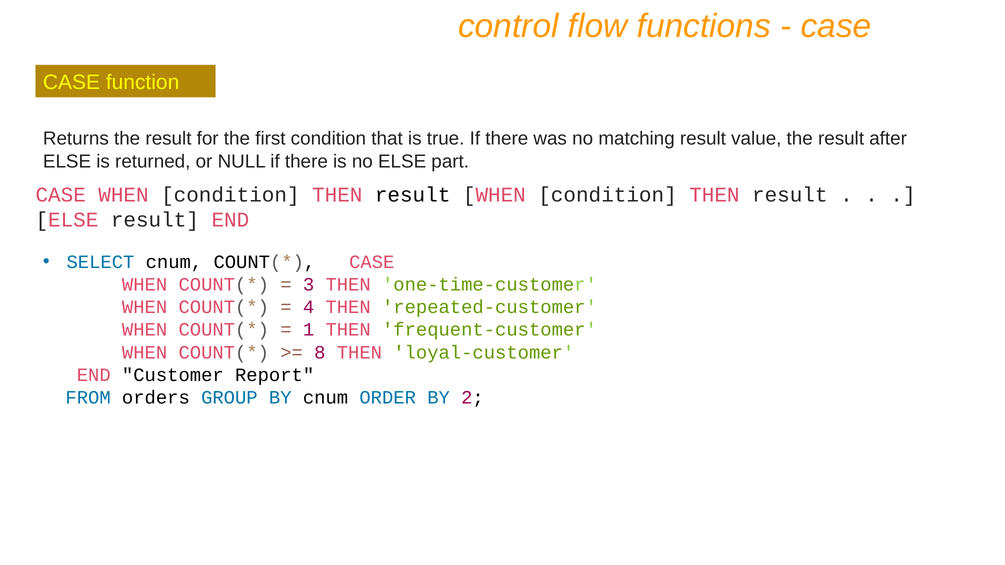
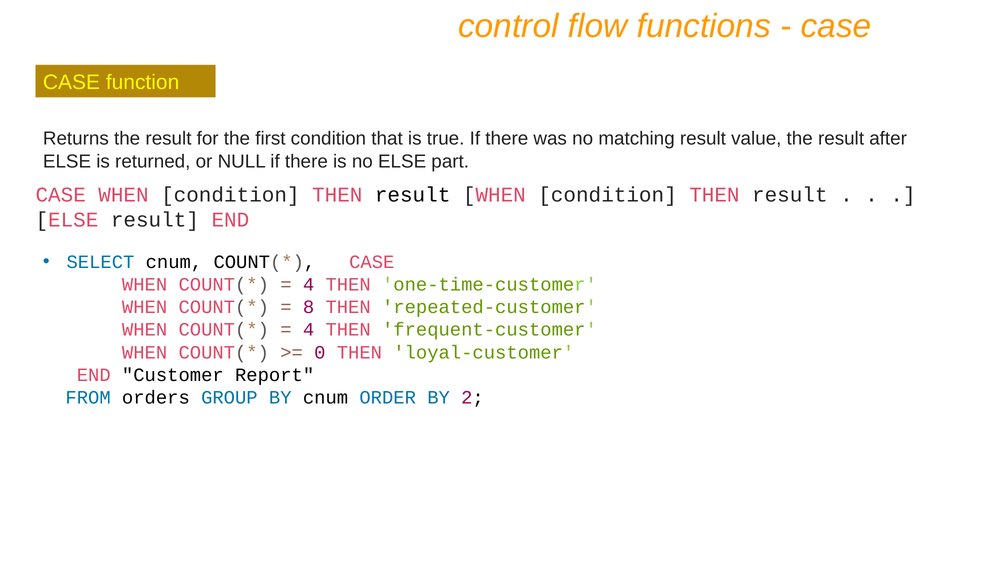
3: 3 -> 4 (309, 285)
4: 4 -> 8 (309, 307)
1: 1 -> 4 (309, 330)
8: 8 -> 0 (320, 353)
